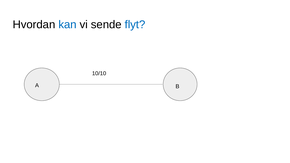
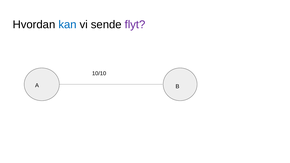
flyt colour: blue -> purple (135, 25)
